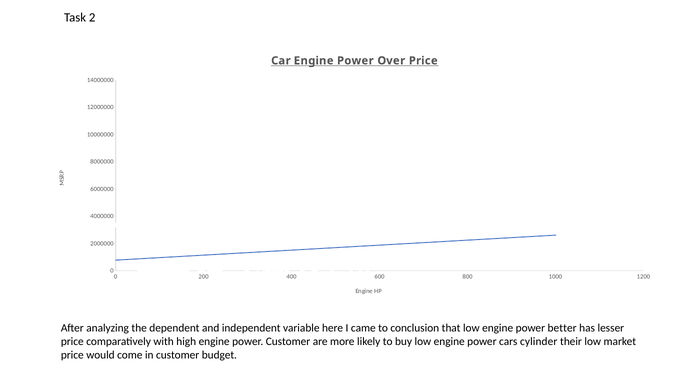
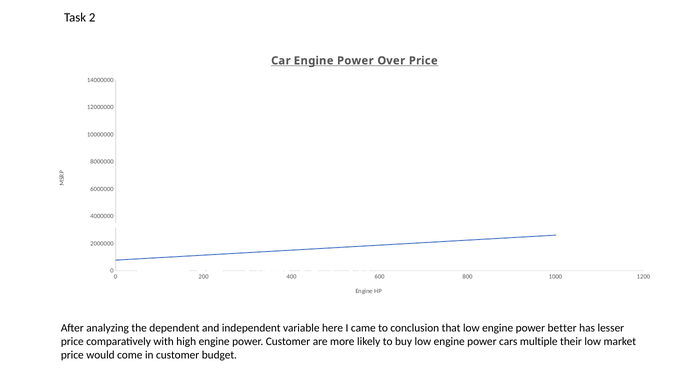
cylinder: cylinder -> multiple (539, 341)
